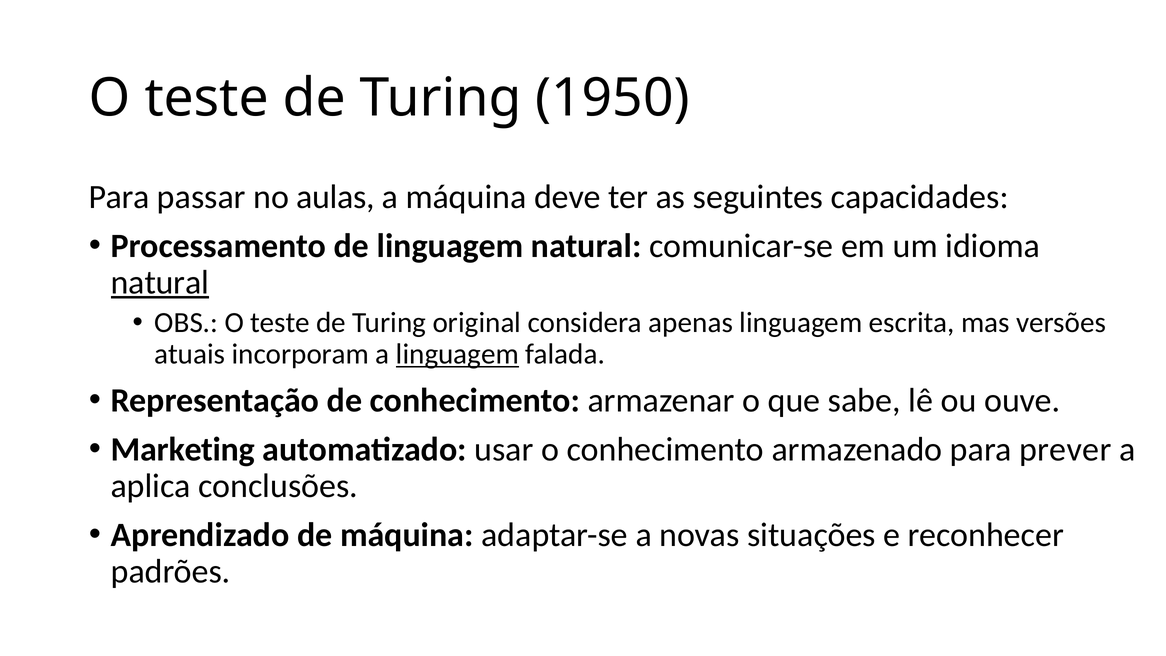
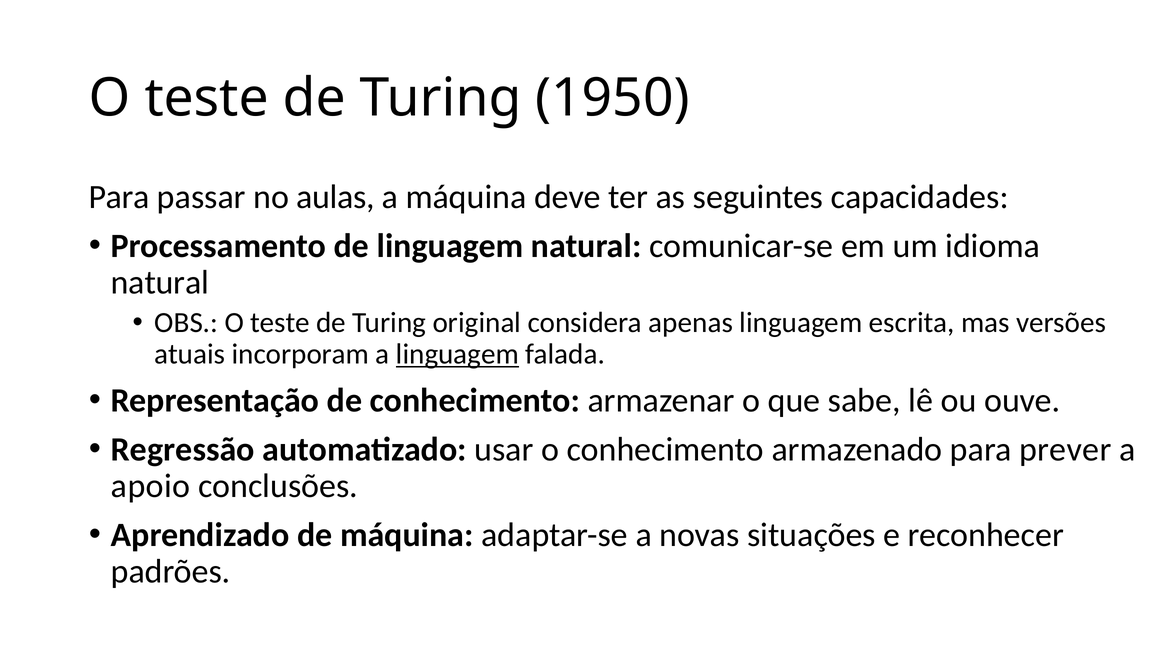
natural underline: present -> none (160, 283)
Marketing: Marketing -> Regressão (183, 449)
aplica: aplica -> apoio (151, 486)
